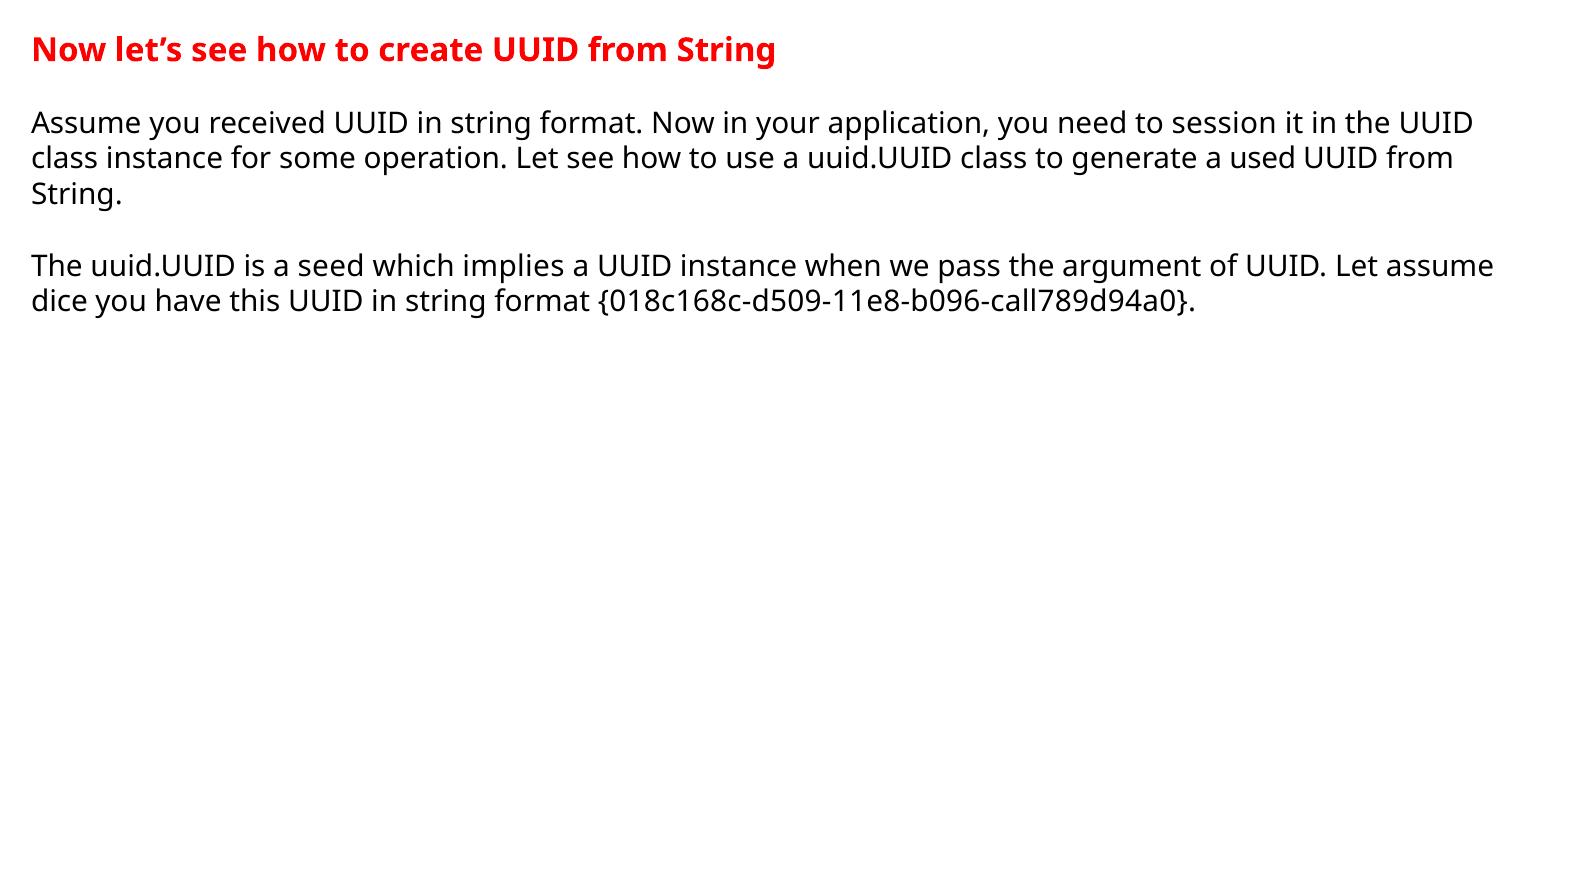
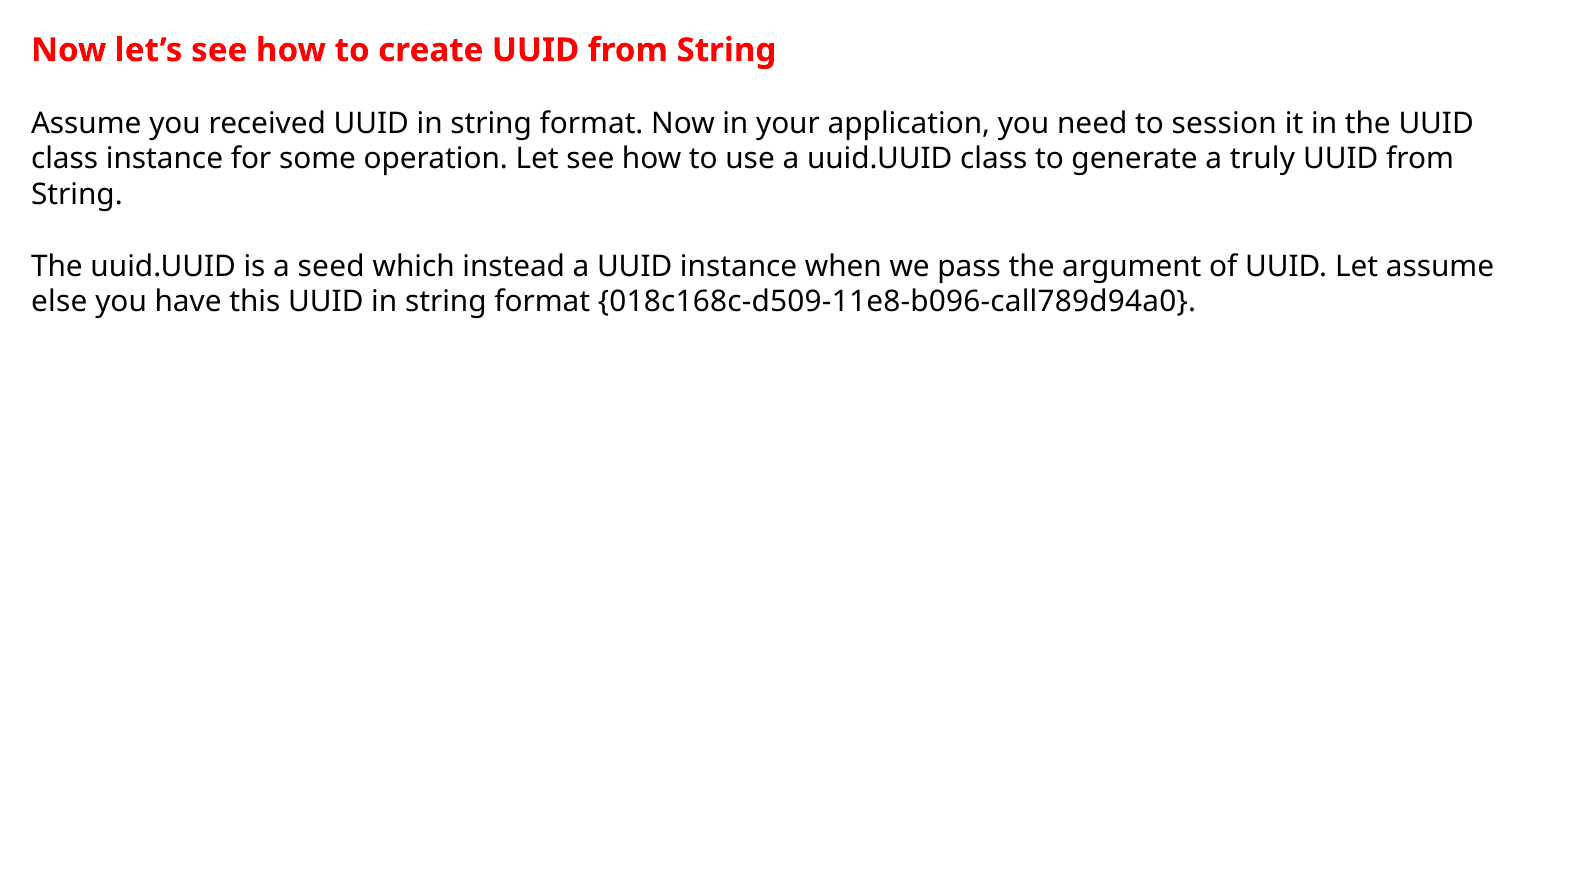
used: used -> truly (1262, 159)
implies: implies -> instead (514, 266)
dice: dice -> else (59, 302)
